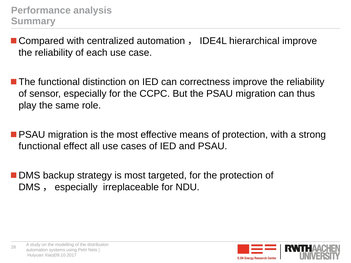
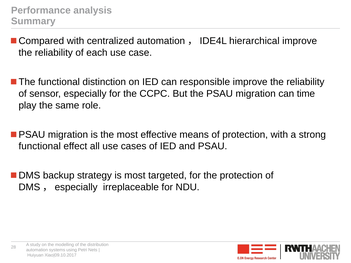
correctness: correctness -> responsible (205, 82)
thus: thus -> time (306, 94)
